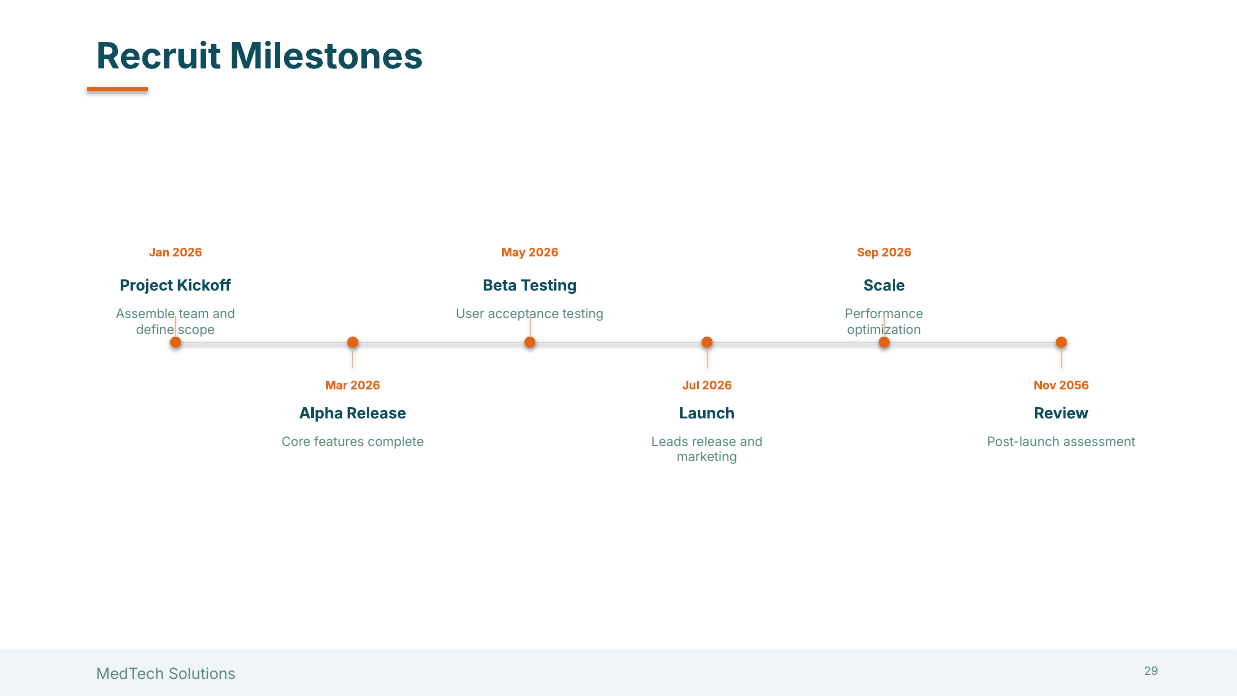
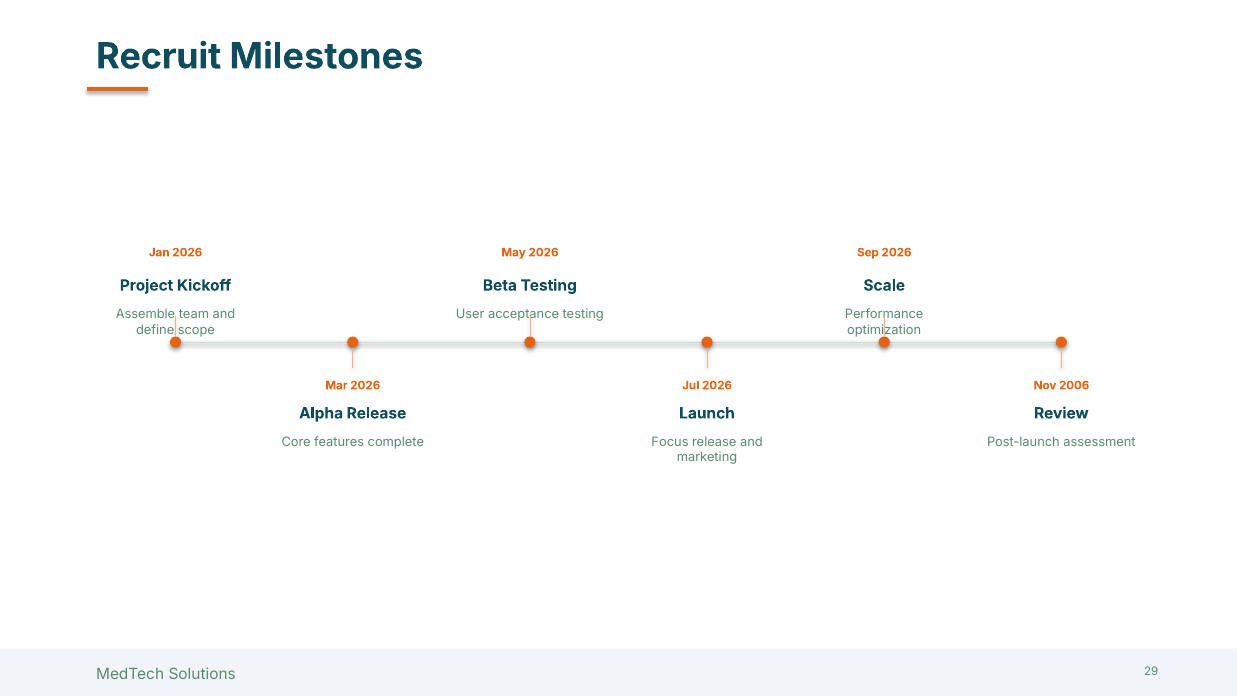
2056: 2056 -> 2006 (1074, 385)
Leads: Leads -> Focus (670, 442)
